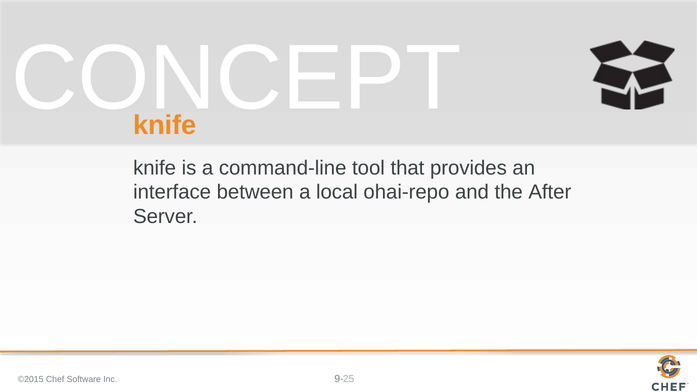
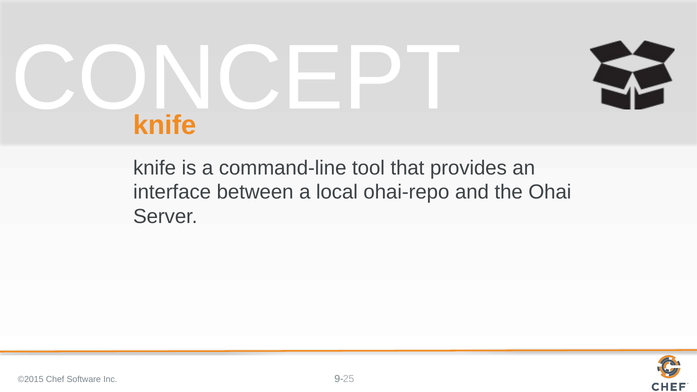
After: After -> Ohai (550, 192)
